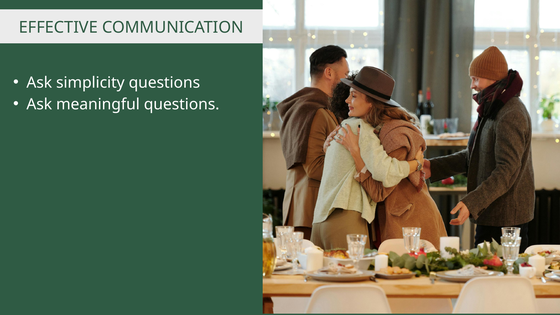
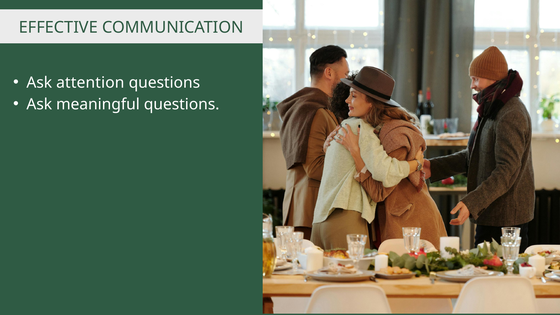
simplicity: simplicity -> attention (90, 83)
